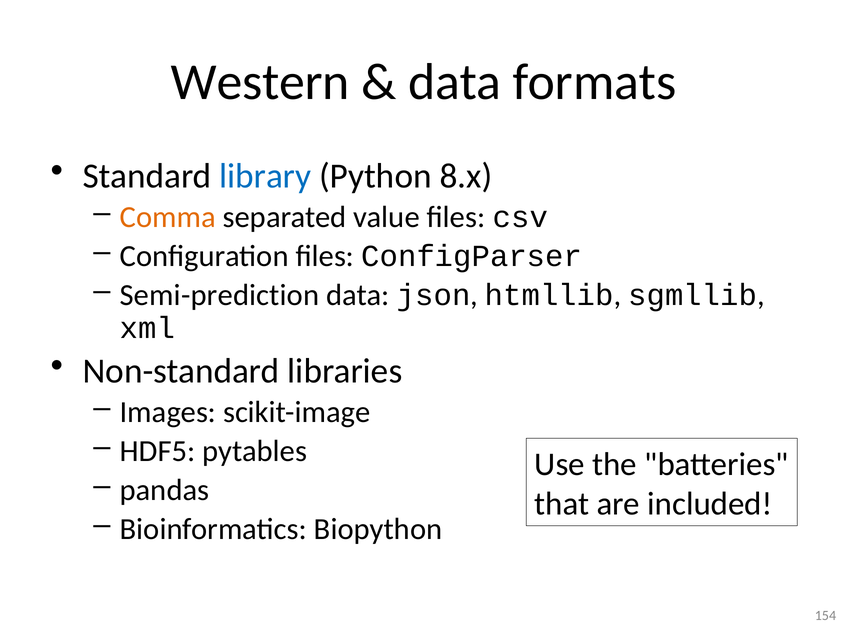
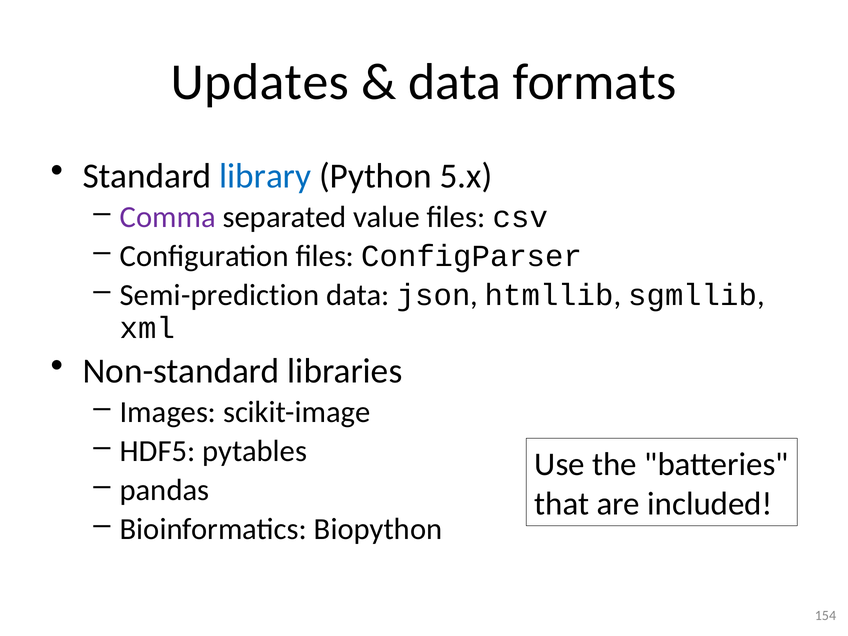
Western: Western -> Updates (260, 82)
8.x: 8.x -> 5.x (466, 176)
Comma colour: orange -> purple (168, 217)
